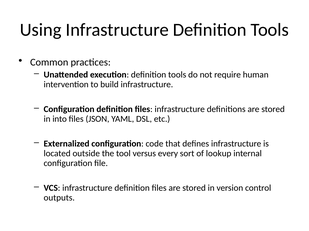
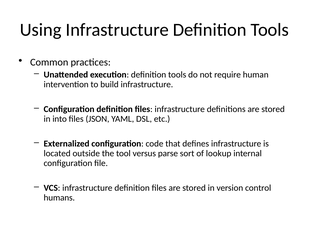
every: every -> parse (168, 154)
outputs: outputs -> humans (59, 198)
